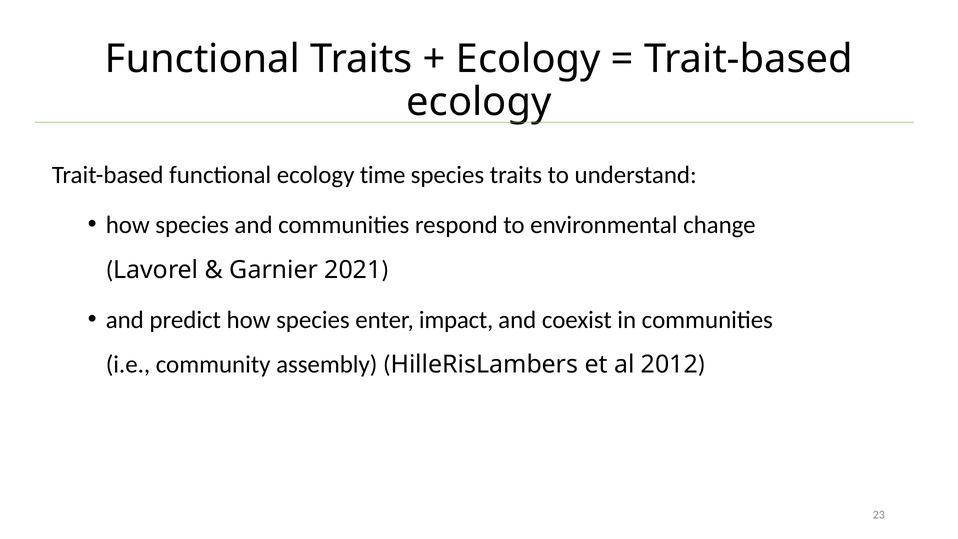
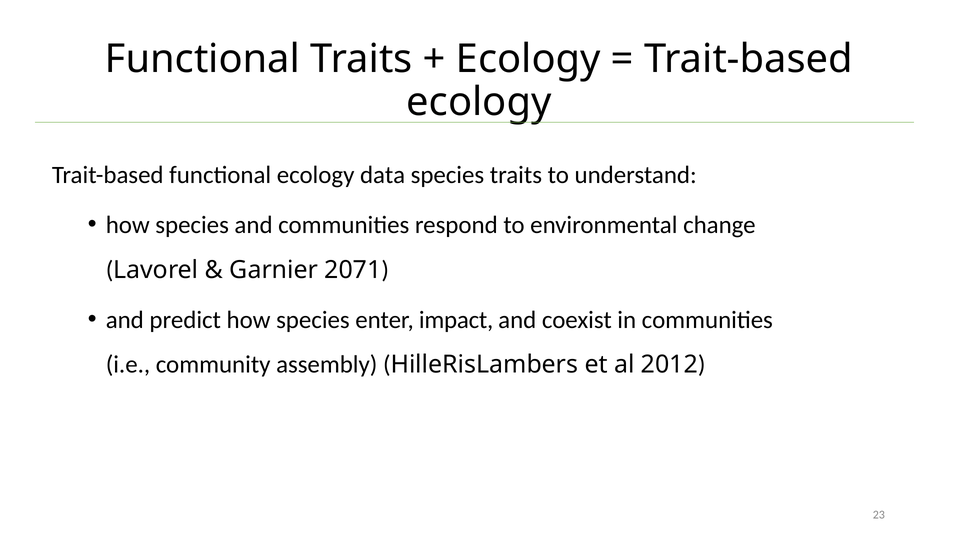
time: time -> data (383, 175)
2021: 2021 -> 2071 (353, 270)
